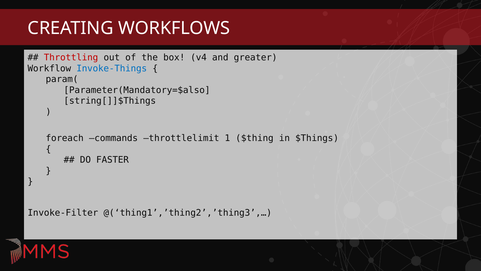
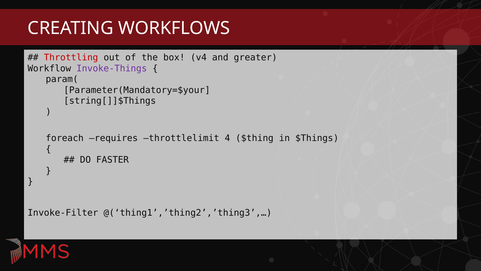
Invoke-Things colour: blue -> purple (112, 68)
Parameter(Mandatory=$also: Parameter(Mandatory=$also -> Parameter(Mandatory=$your (137, 90)
commands: commands -> requires (113, 138)
1: 1 -> 4 (227, 138)
